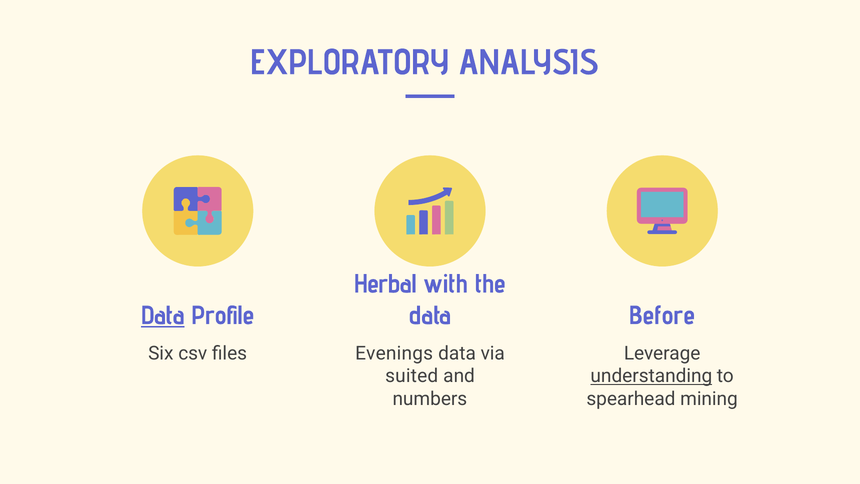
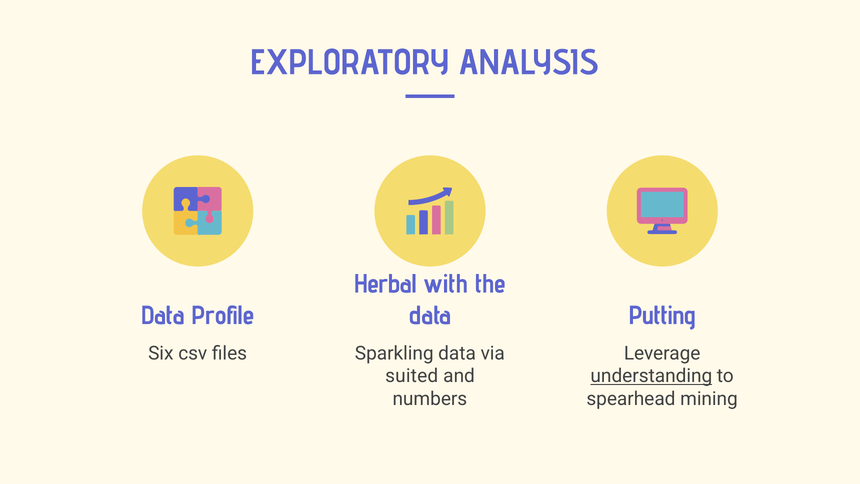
Data underline: present -> none (163, 315)
Before: Before -> Putting (662, 315)
Evenings: Evenings -> Sparkling (394, 353)
